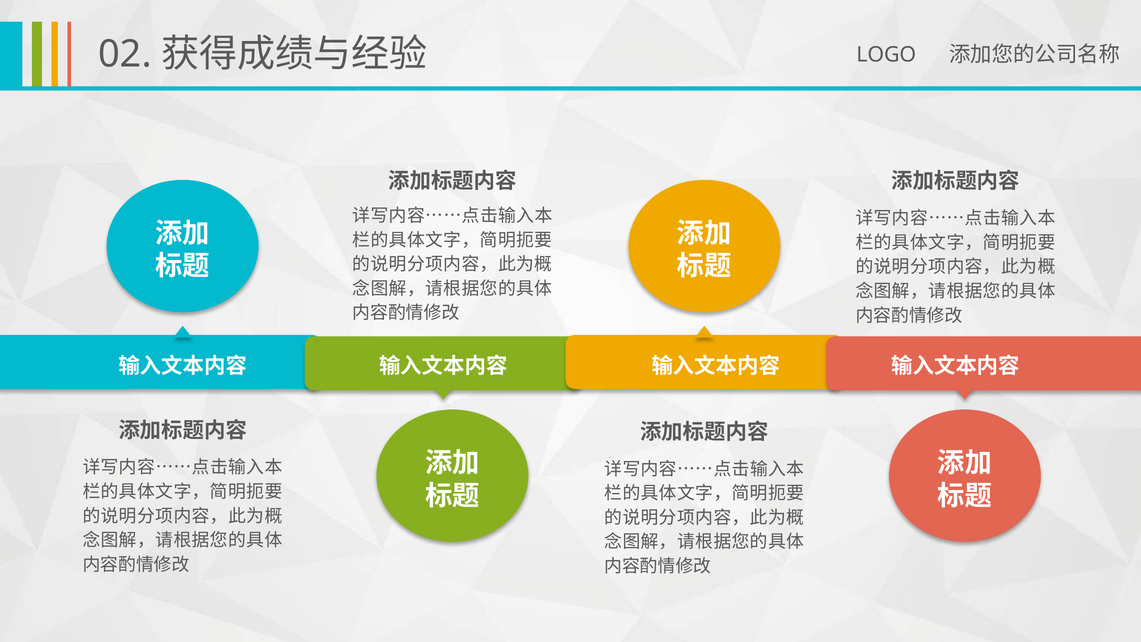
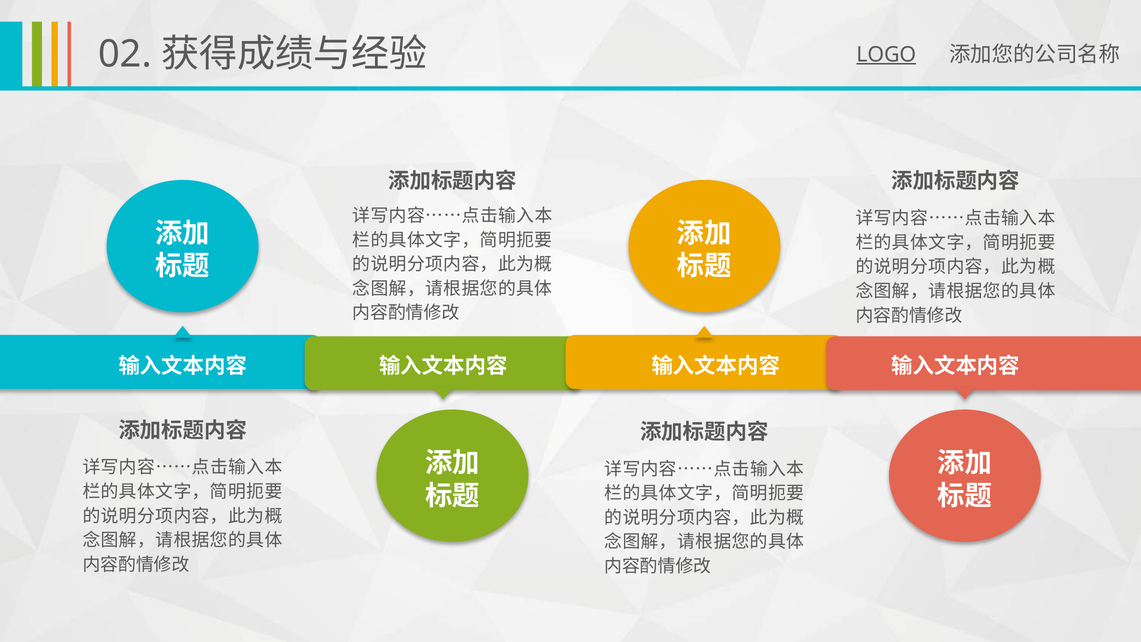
LOGO underline: none -> present (886, 55)
